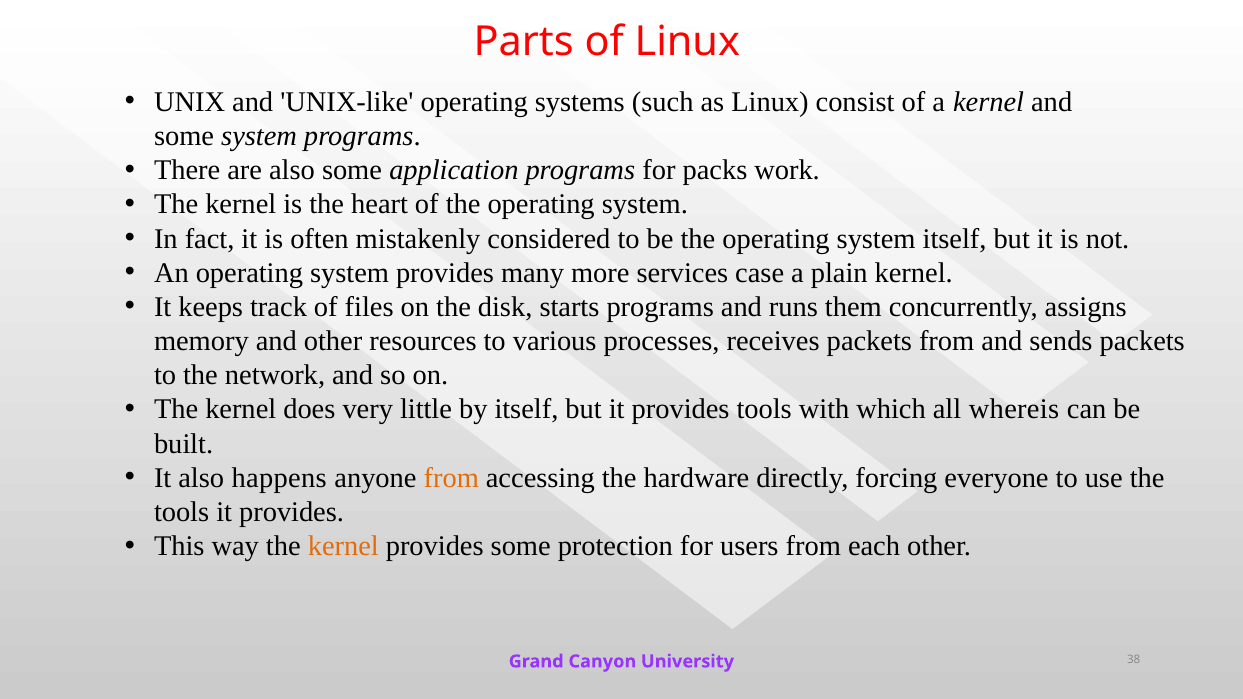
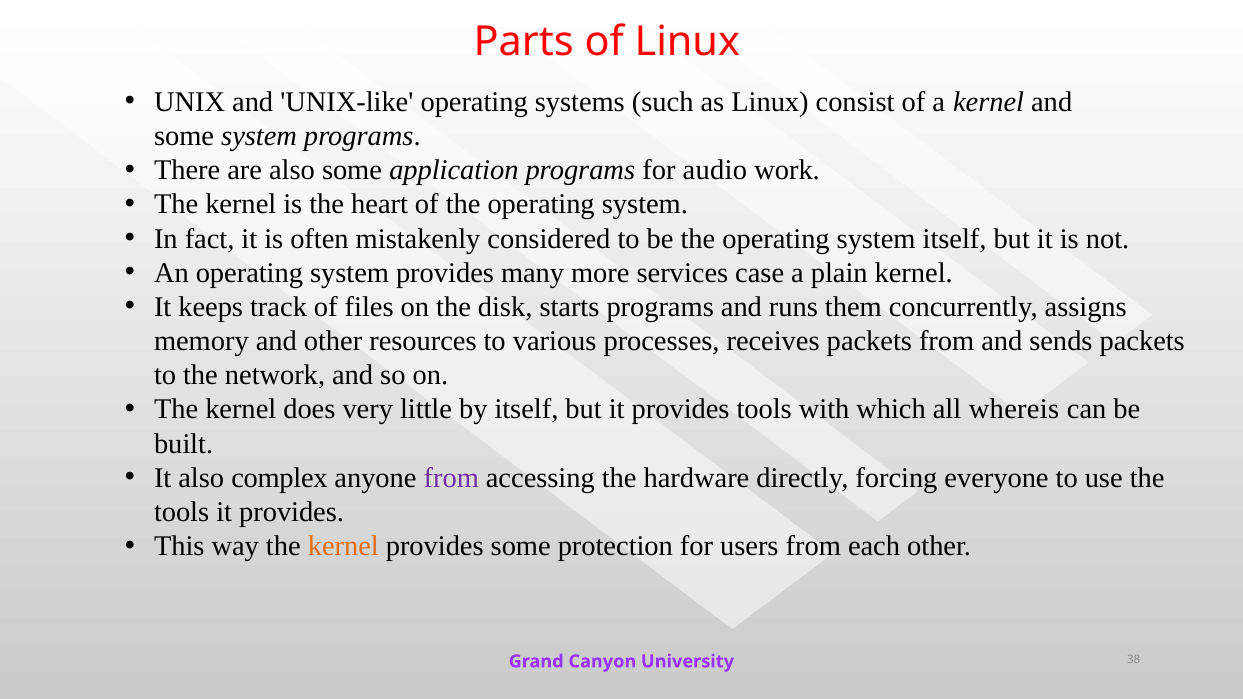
packs: packs -> audio (715, 170)
happens: happens -> complex (279, 478)
from colour: orange -> purple (451, 478)
